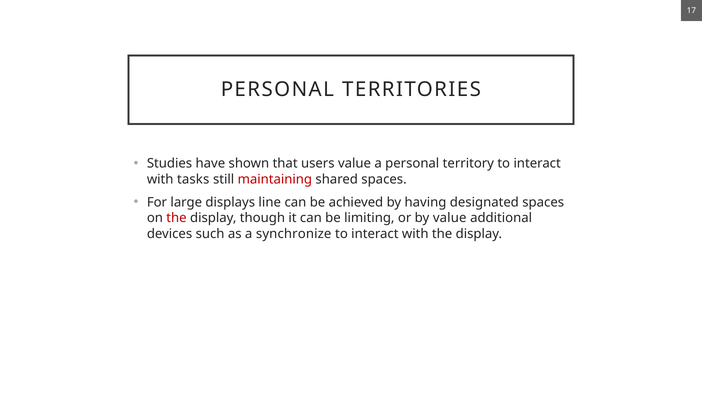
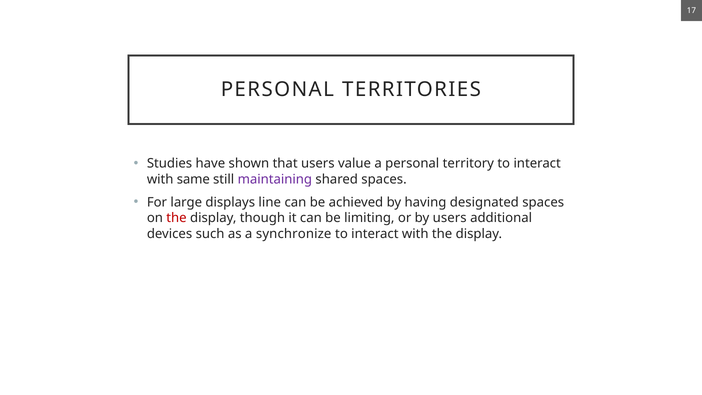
tasks: tasks -> same (193, 179)
maintaining colour: red -> purple (275, 179)
by value: value -> users (450, 218)
